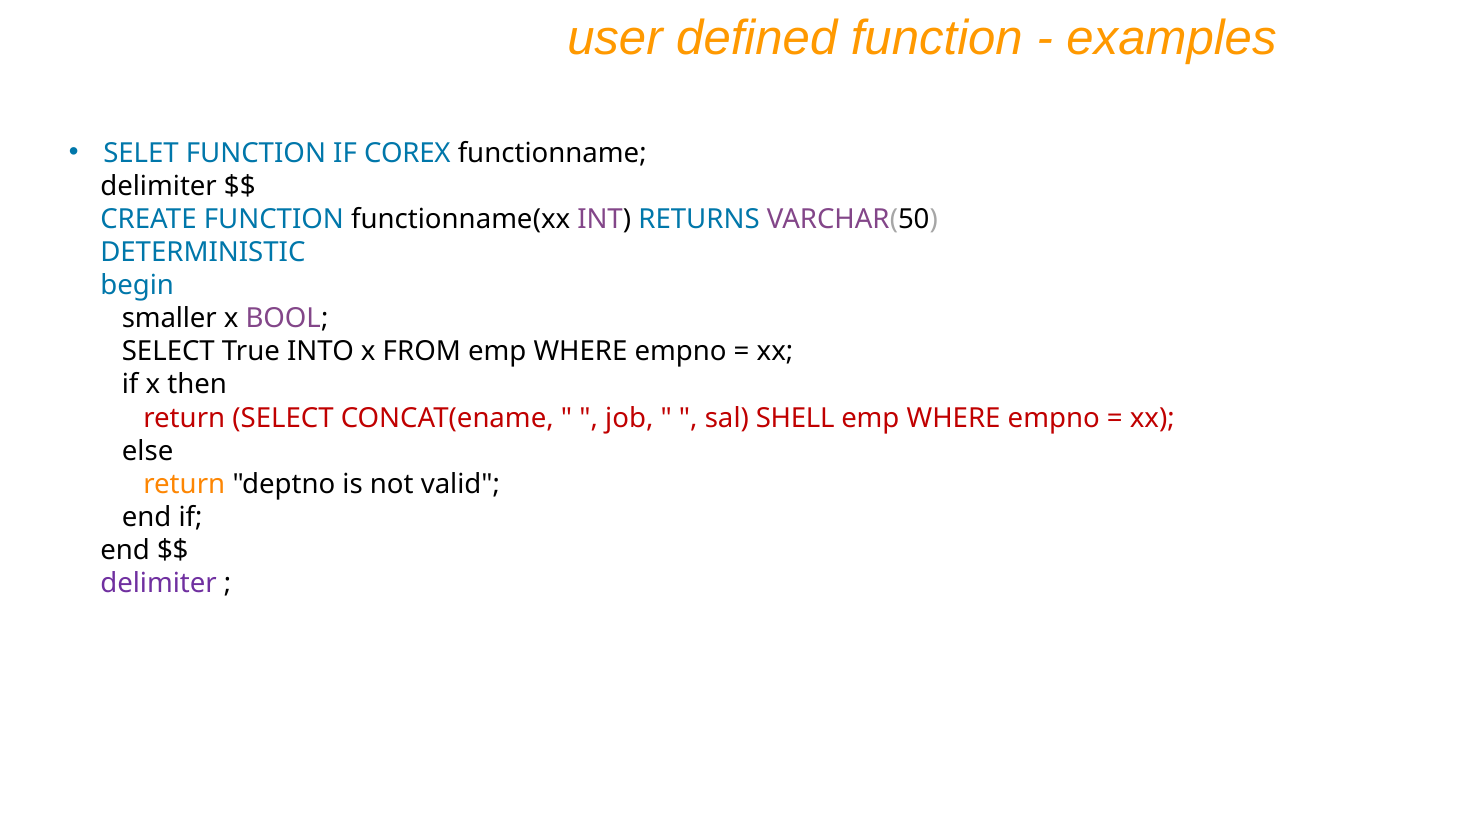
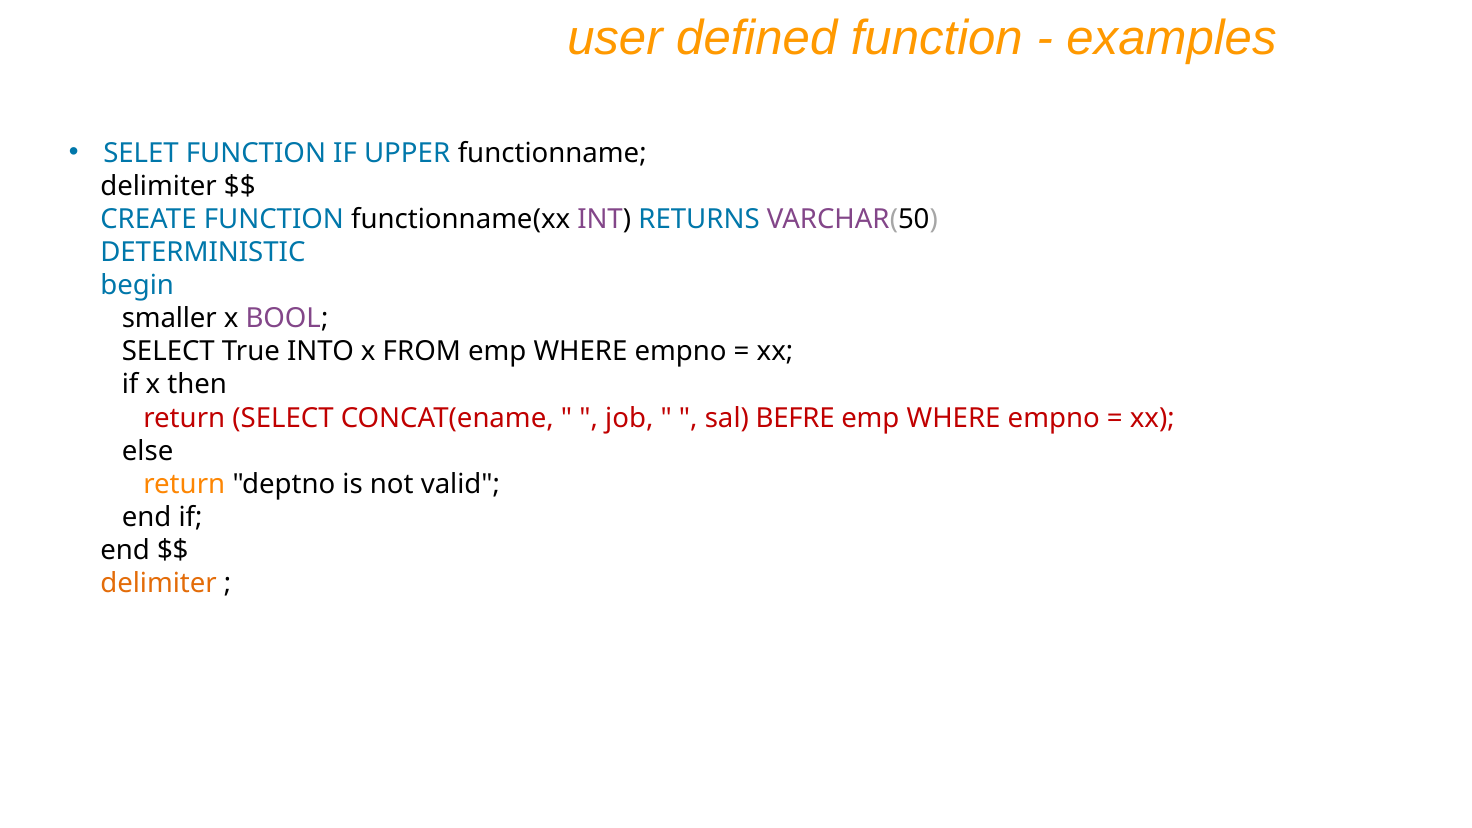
COREX: COREX -> UPPER (407, 153)
SHELL: SHELL -> BEFRE (795, 418)
delimiter colour: purple -> orange (159, 584)
